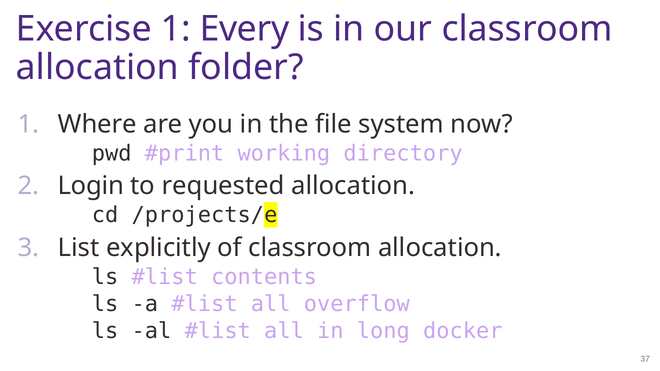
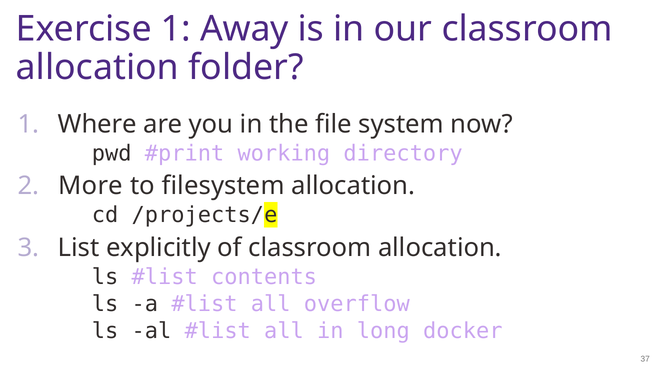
Every: Every -> Away (244, 29)
Login: Login -> More (91, 186)
requested: requested -> filesystem (223, 186)
